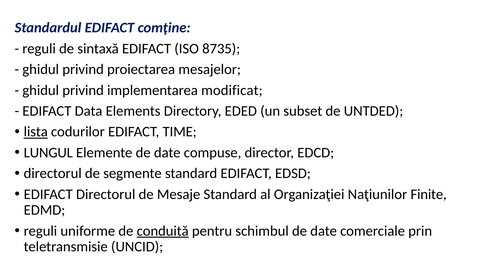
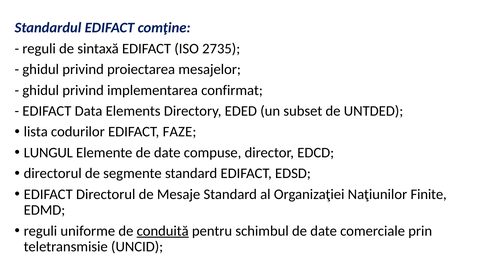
8735: 8735 -> 2735 (221, 49)
modificat: modificat -> confirmat (232, 90)
lista underline: present -> none (36, 132)
TIME: TIME -> FAZE (180, 132)
